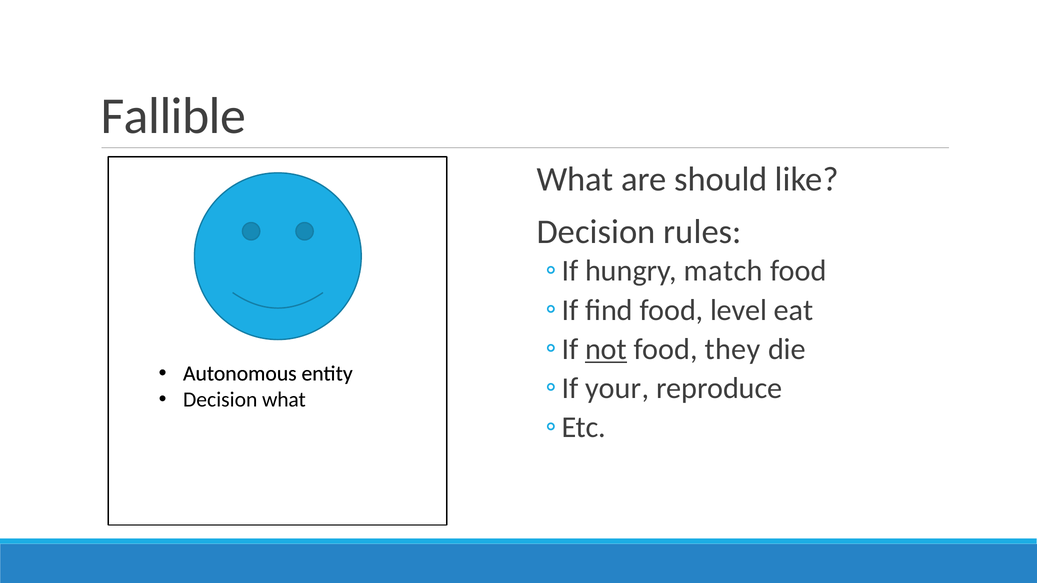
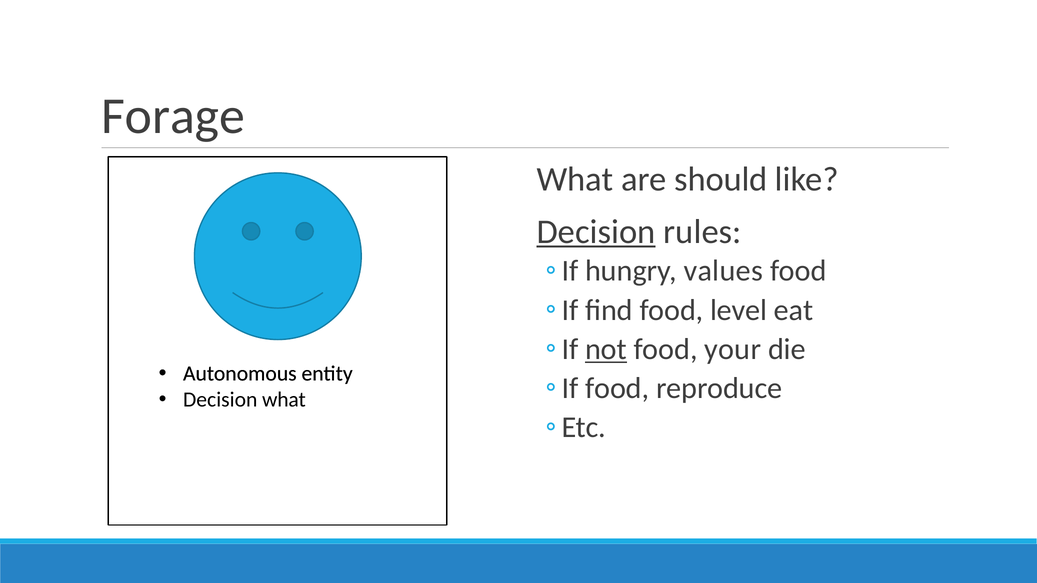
Fallible: Fallible -> Forage (173, 116)
Decision underline: none -> present (596, 232)
match: match -> values (723, 271)
they: they -> your (733, 349)
your: your -> food (617, 388)
